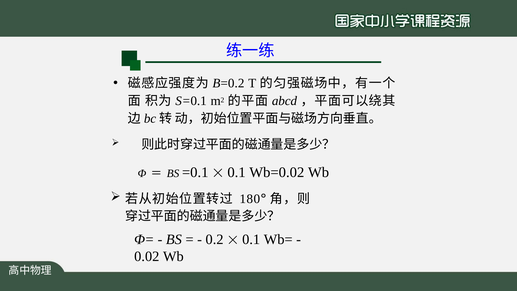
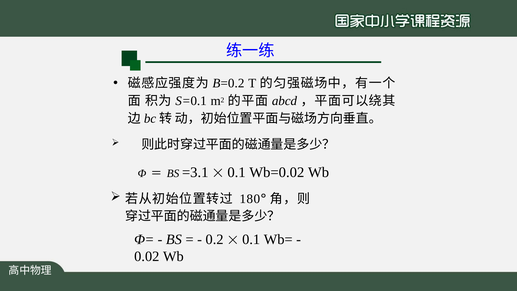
=0.1: =0.1 -> =3.1 (195, 172)
